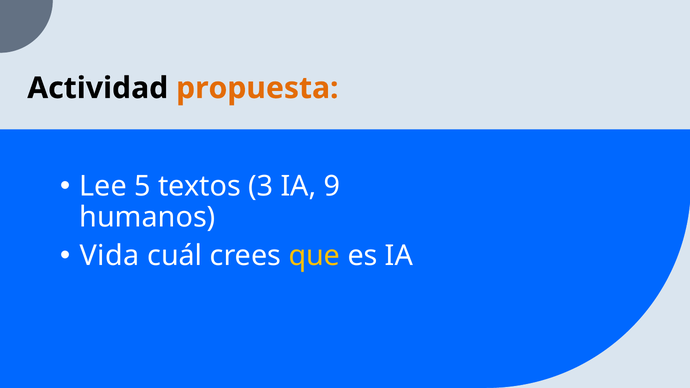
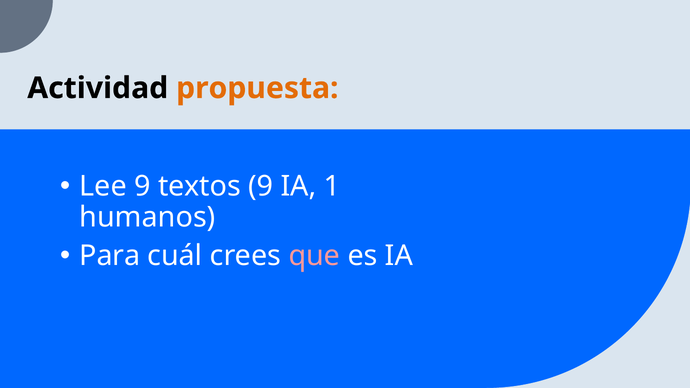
Lee 5: 5 -> 9 (143, 186)
textos 3: 3 -> 9 (261, 186)
9: 9 -> 1 (332, 186)
Vida: Vida -> Para (110, 256)
que colour: yellow -> pink (314, 256)
